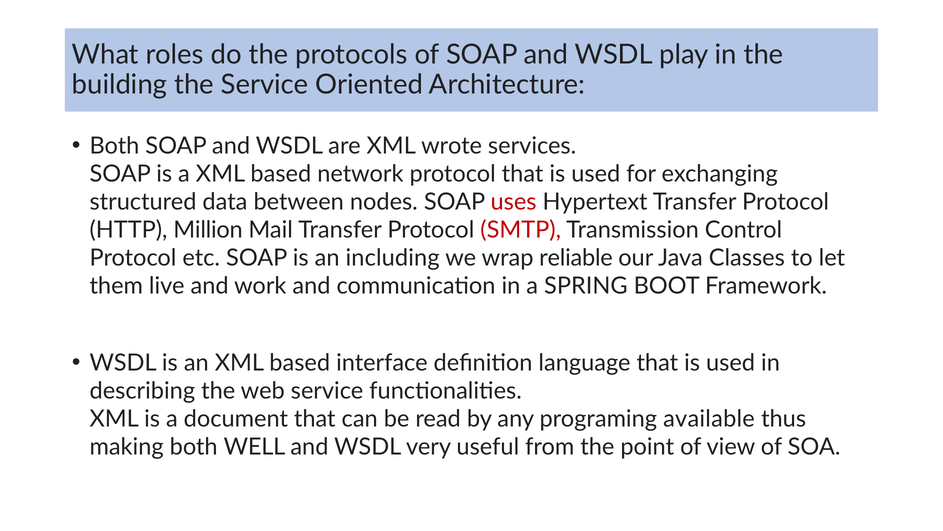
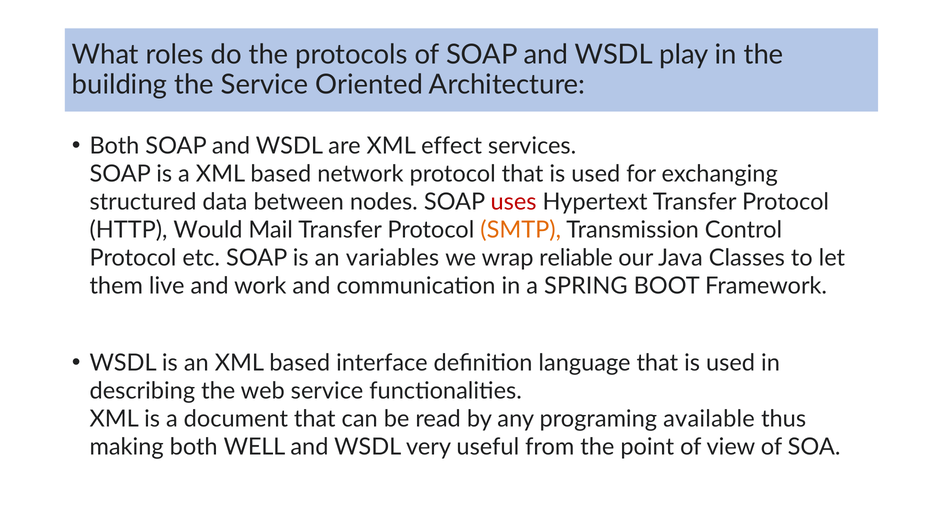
wrote: wrote -> effect (452, 146)
Million: Million -> Would (208, 230)
SMTP colour: red -> orange (521, 230)
including: including -> variables (393, 258)
